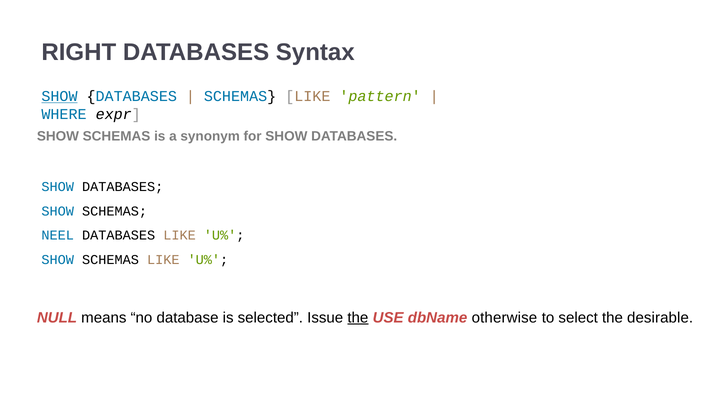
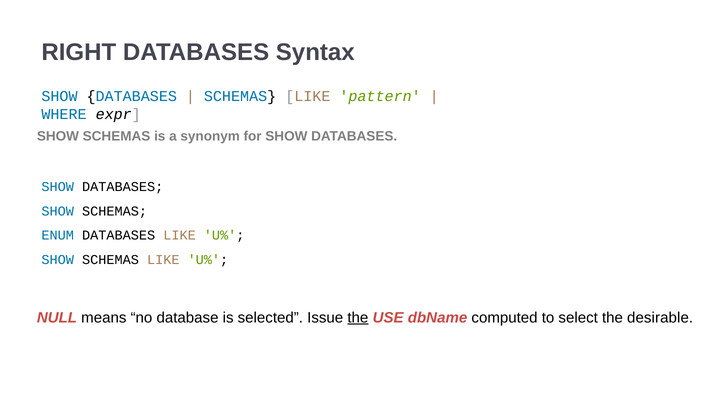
SHOW underline: present -> none (59, 96)
NEEL: NEEL -> ENUM (58, 236)
otherwise: otherwise -> computed (505, 318)
